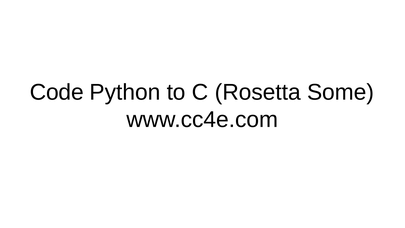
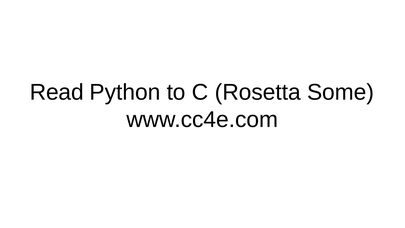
Code: Code -> Read (57, 92)
